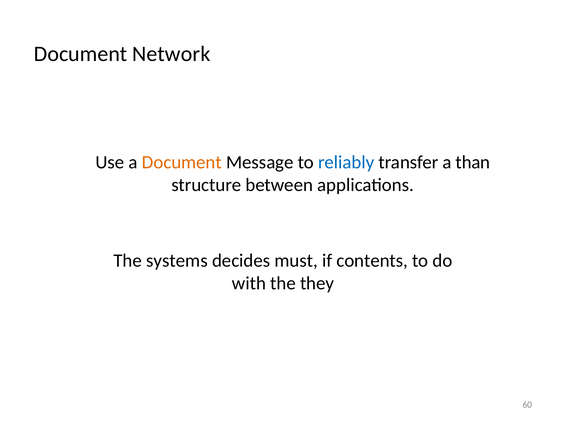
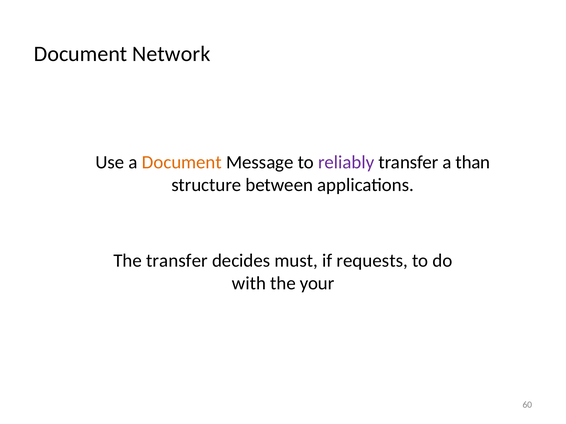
reliably colour: blue -> purple (346, 162)
The systems: systems -> transfer (177, 261)
contents: contents -> requests (372, 261)
they: they -> your (317, 284)
